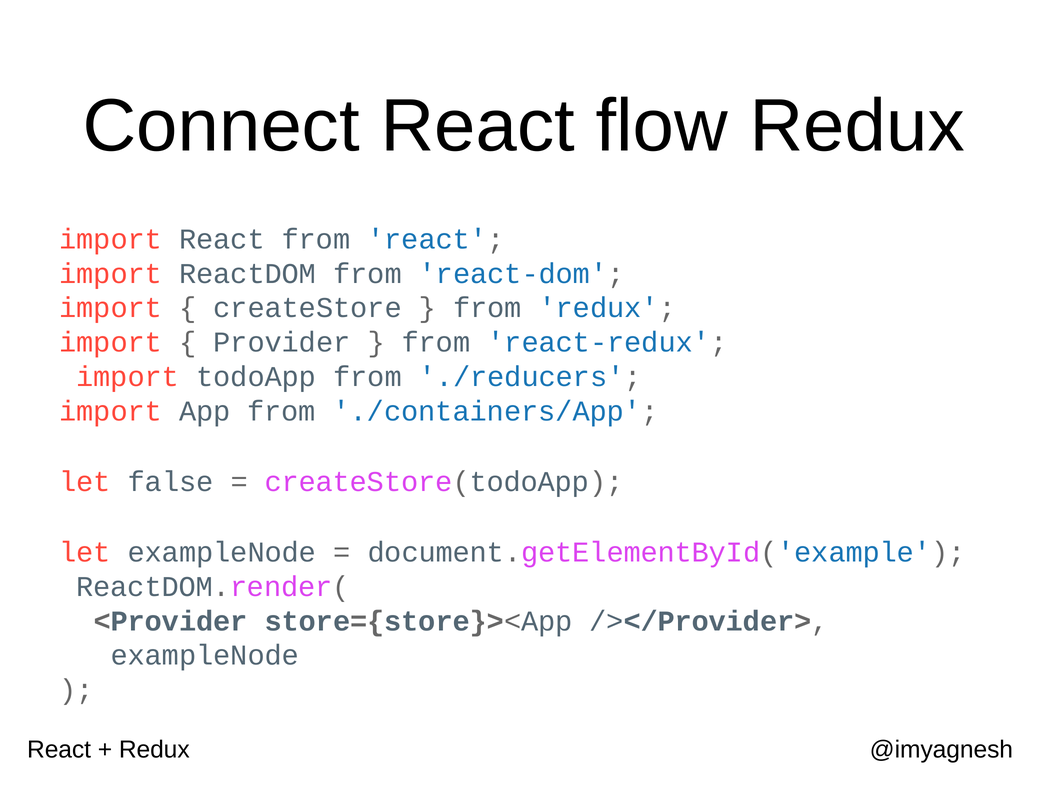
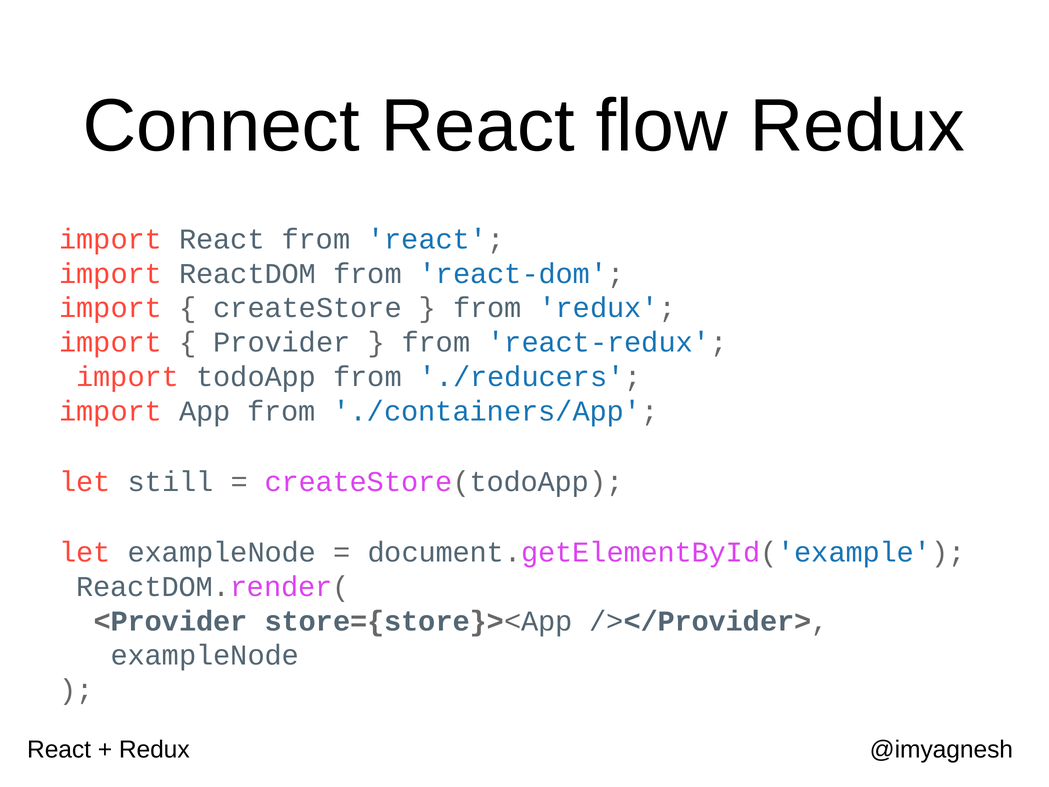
false: false -> still (171, 482)
